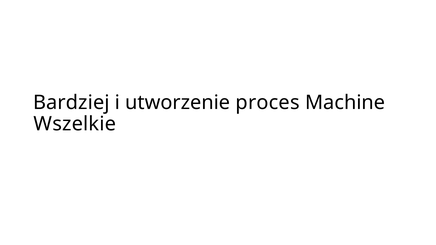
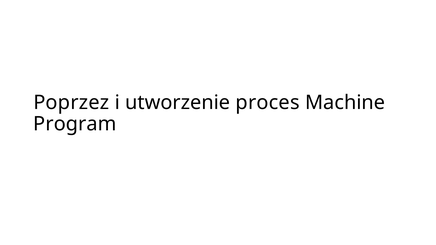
Bardziej: Bardziej -> Poprzez (71, 103)
Wszelkie: Wszelkie -> Program (75, 124)
